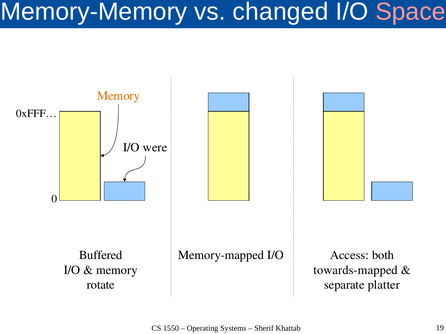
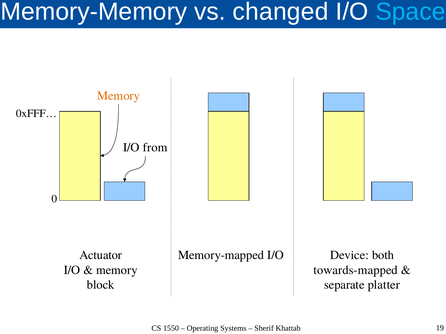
Space colour: pink -> light blue (410, 12)
were: were -> from (155, 148)
Buffered: Buffered -> Actuator (101, 256)
Access: Access -> Device (349, 256)
rotate: rotate -> block (101, 285)
